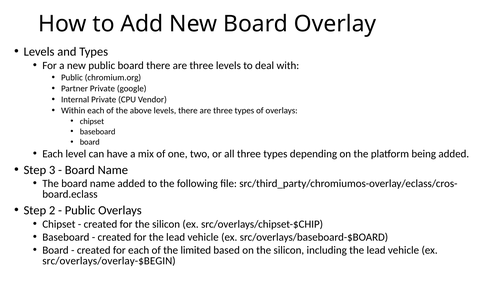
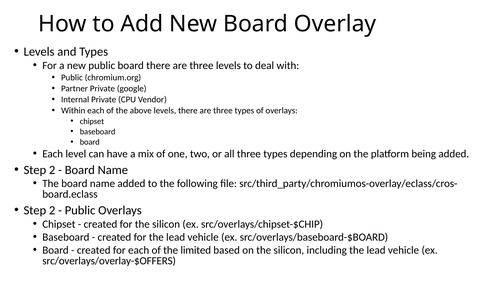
3: 3 -> 2 (52, 169)
src/overlays/overlay-$BEGIN: src/overlays/overlay-$BEGIN -> src/overlays/overlay-$OFFERS (109, 260)
